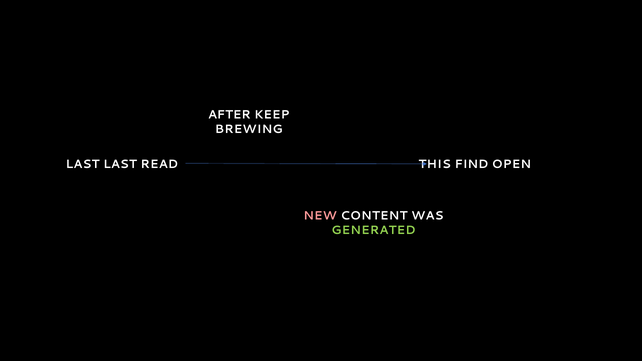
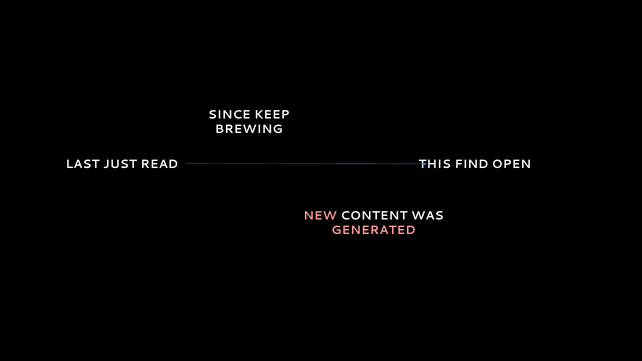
AFTER: AFTER -> SINCE (229, 115)
LAST LAST: LAST -> JUST (120, 164)
GENERATED colour: light green -> pink (374, 230)
